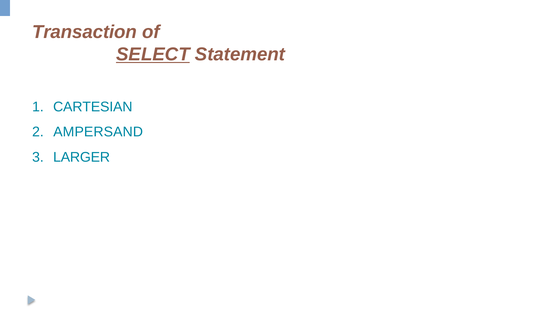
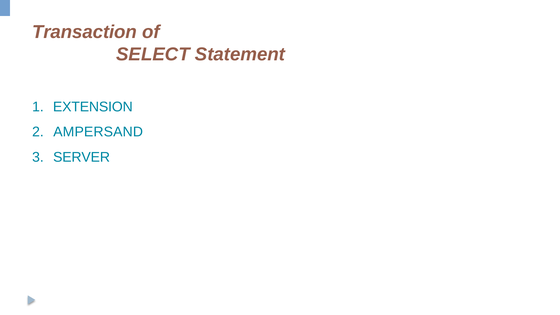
SELECT underline: present -> none (153, 54)
CARTESIAN: CARTESIAN -> EXTENSION (93, 107)
LARGER: LARGER -> SERVER (82, 157)
